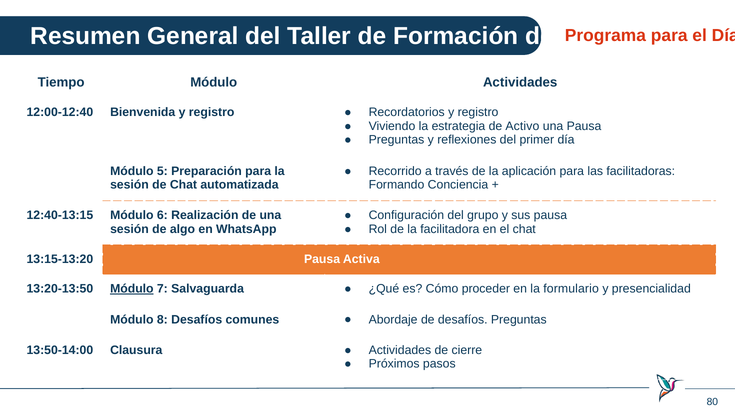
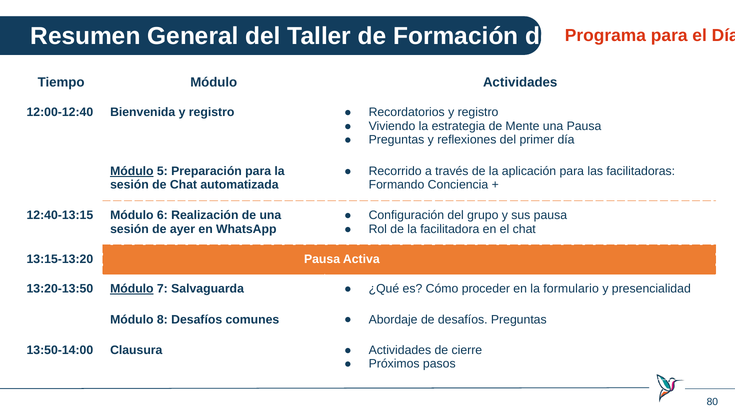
Activo: Activo -> Mente (522, 126)
Módulo underline: none -> present (132, 171)
algo: algo -> ayer (182, 229)
